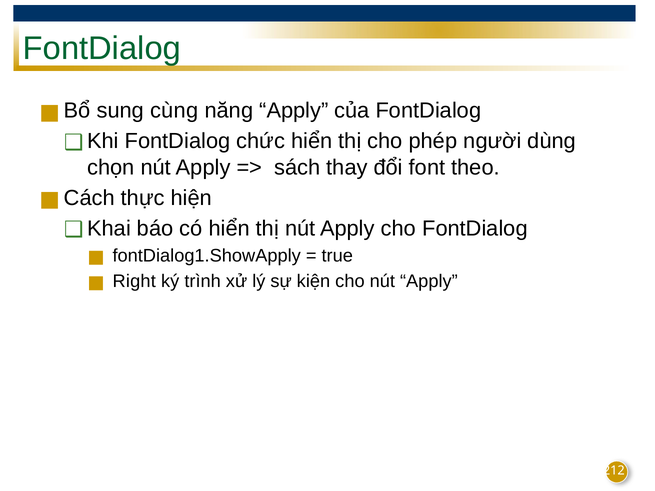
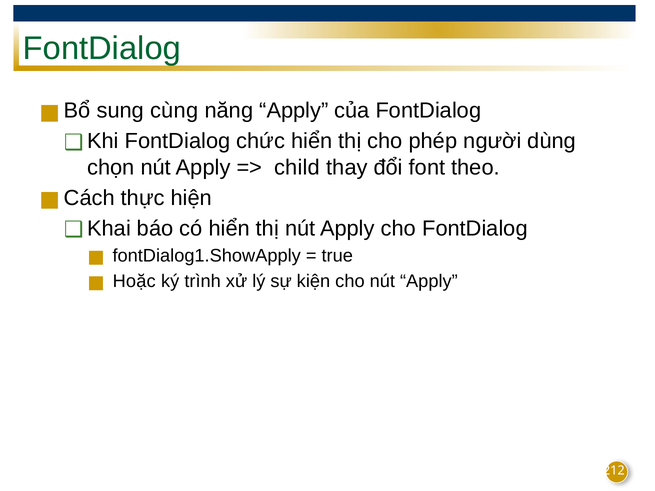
sách: sách -> child (297, 167)
Right: Right -> Hoặc (134, 281)
